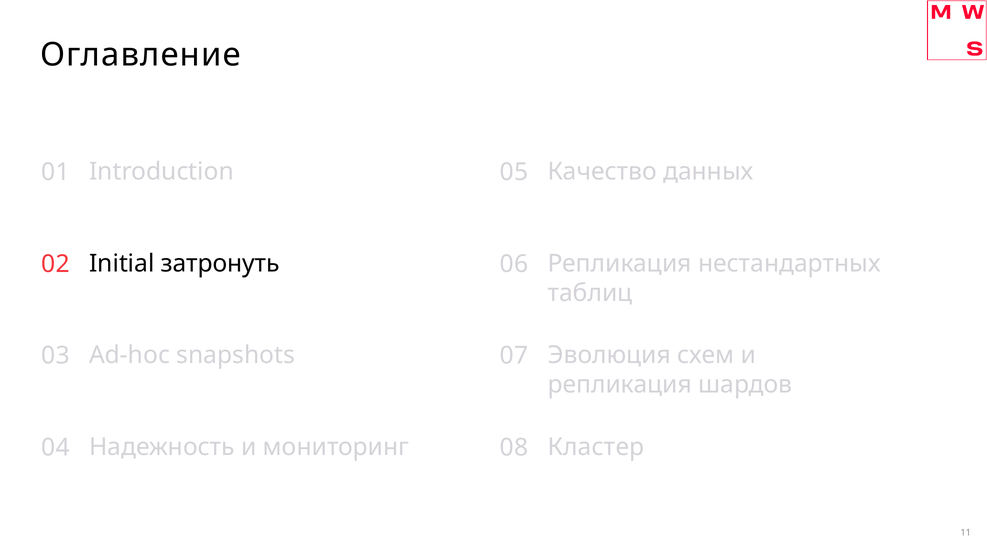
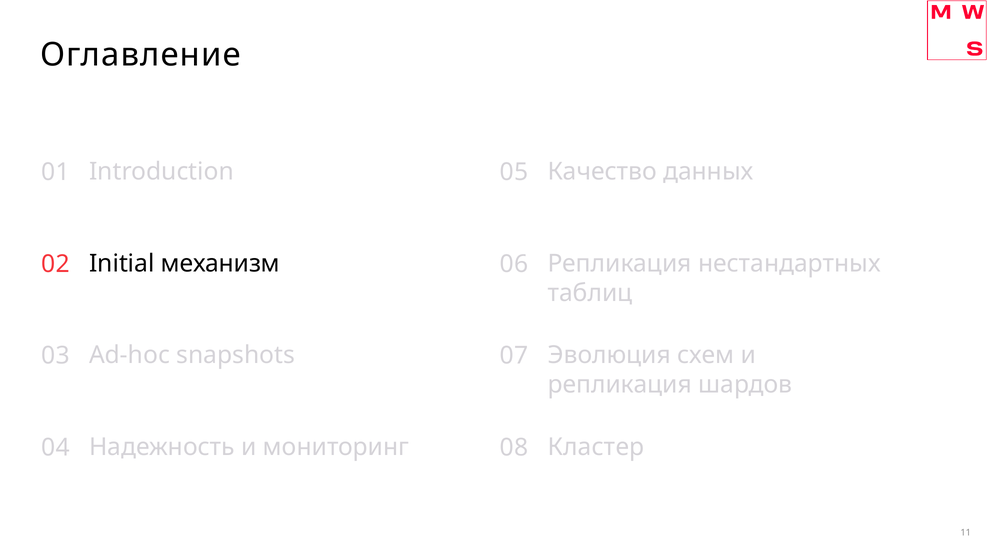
затронуть: затронуть -> механизм (220, 264)
